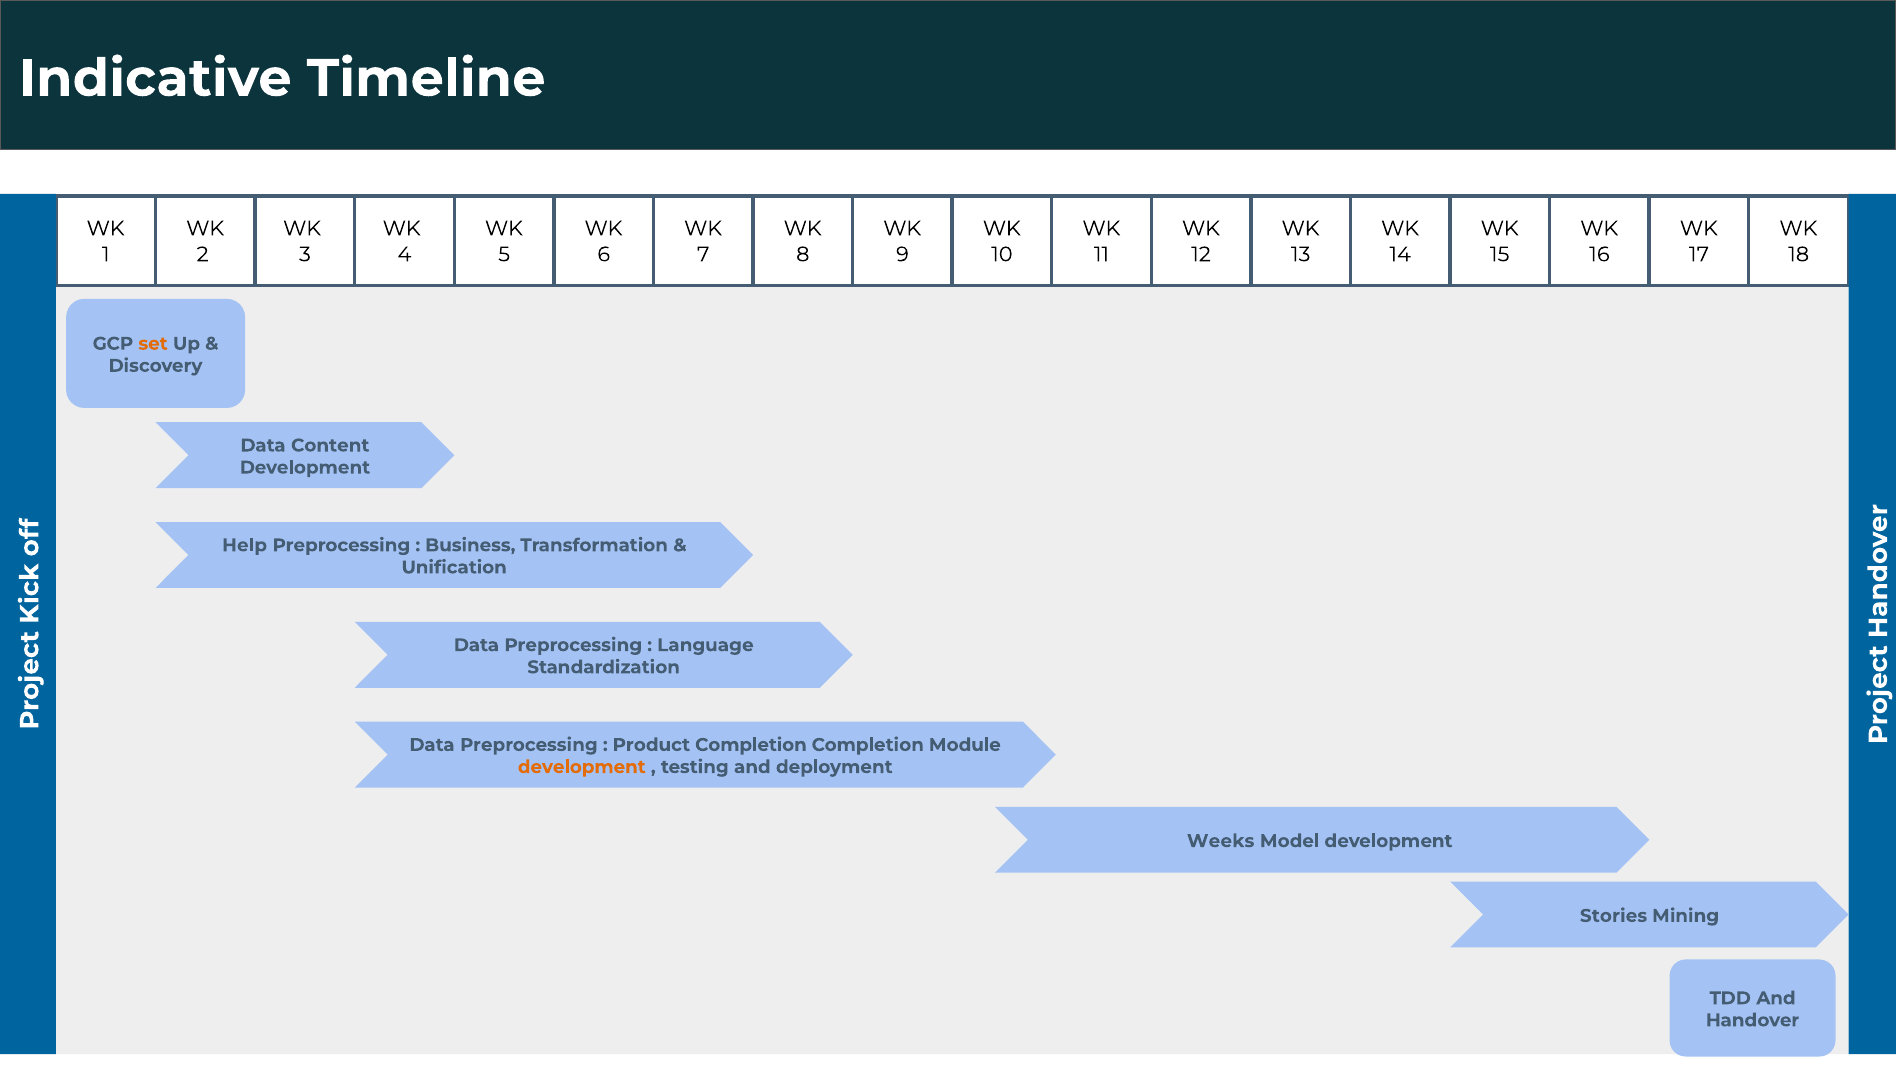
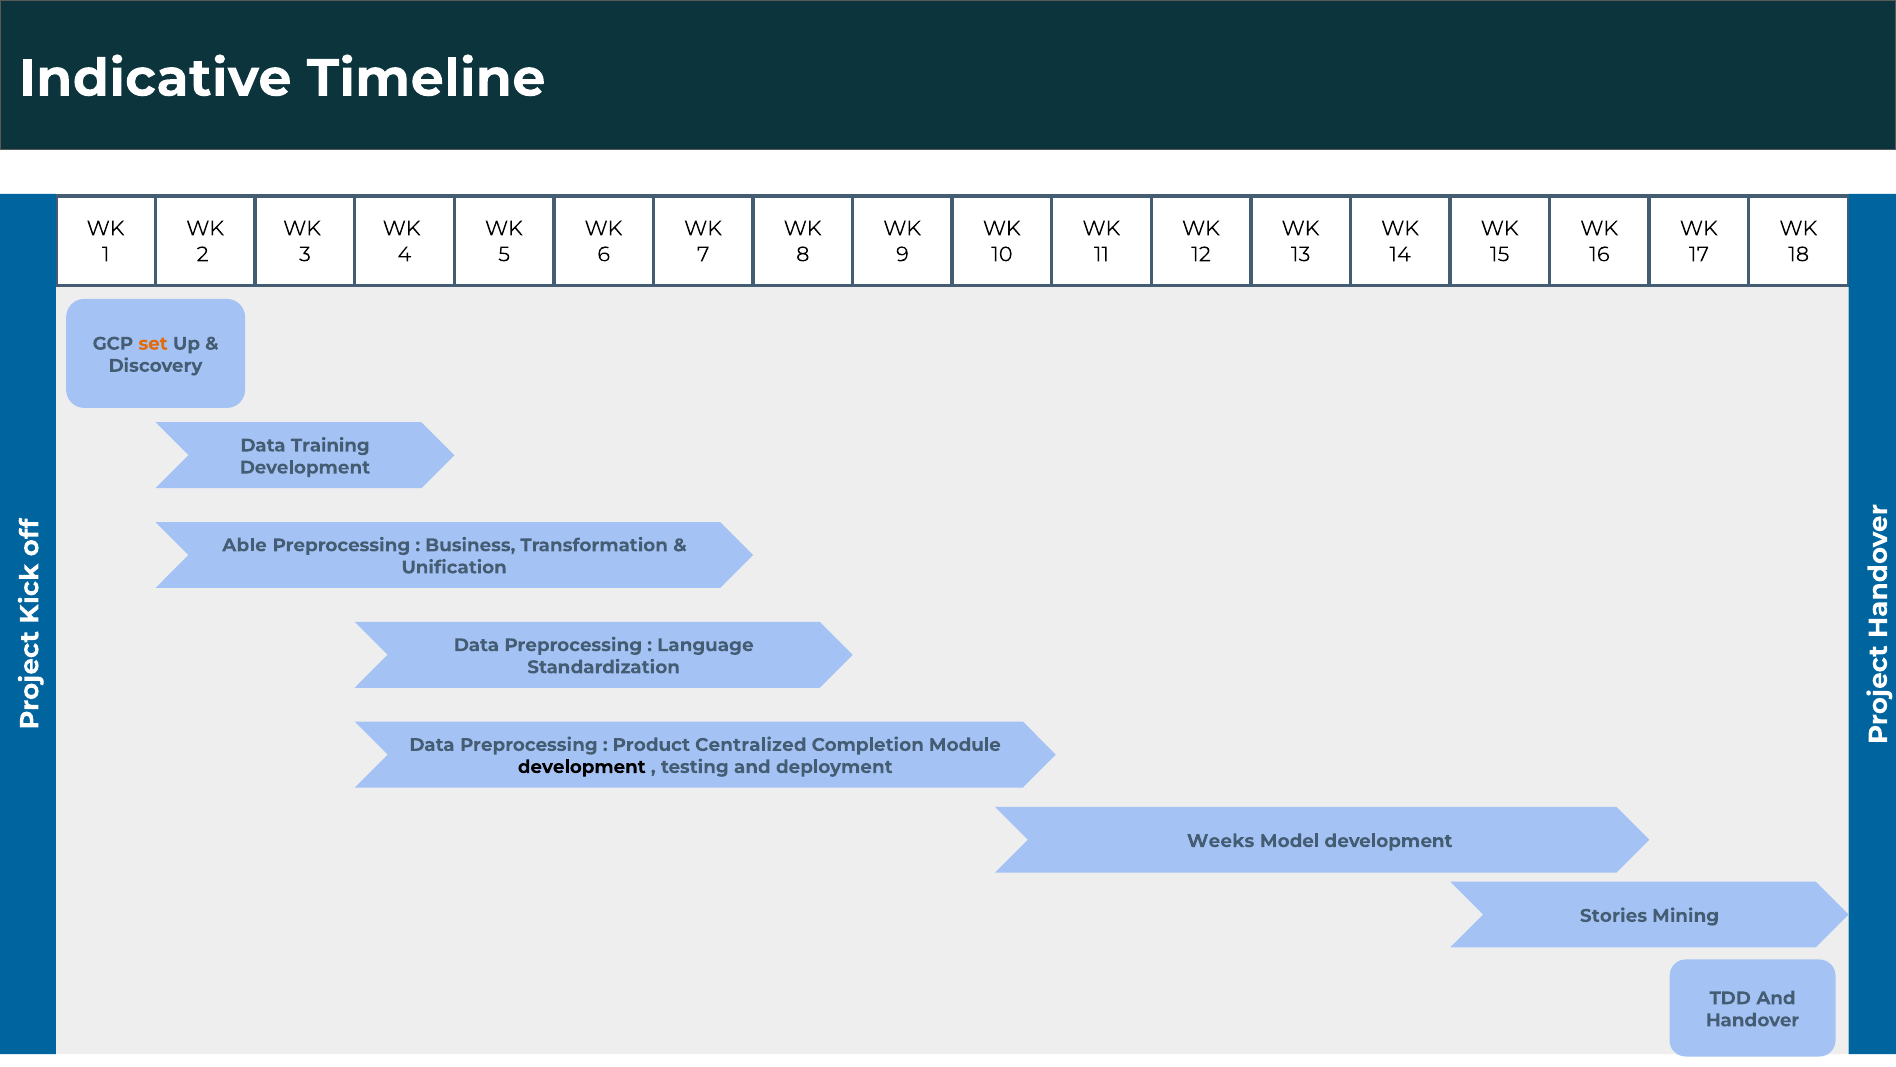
Content: Content -> Training (330, 445)
Help: Help -> Able (245, 545)
Product Completion: Completion -> Centralized (751, 745)
development colour: orange -> black (582, 767)
